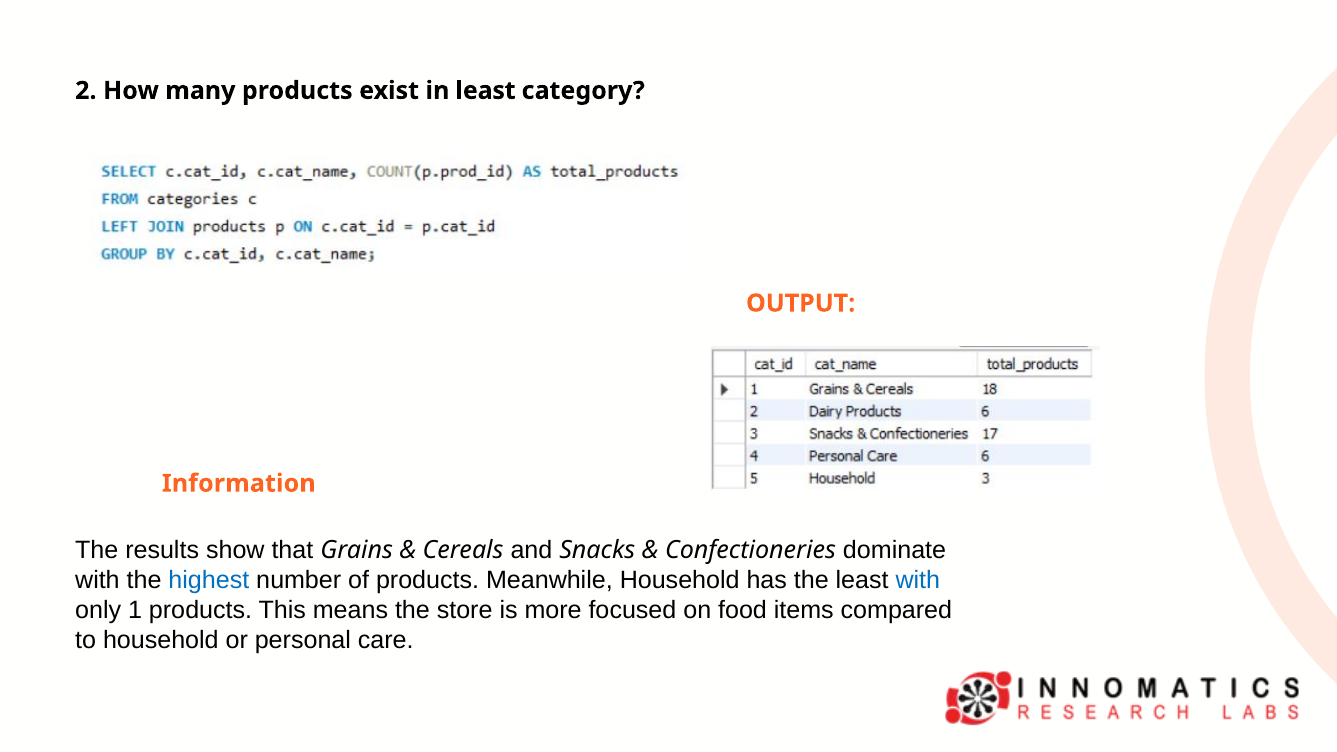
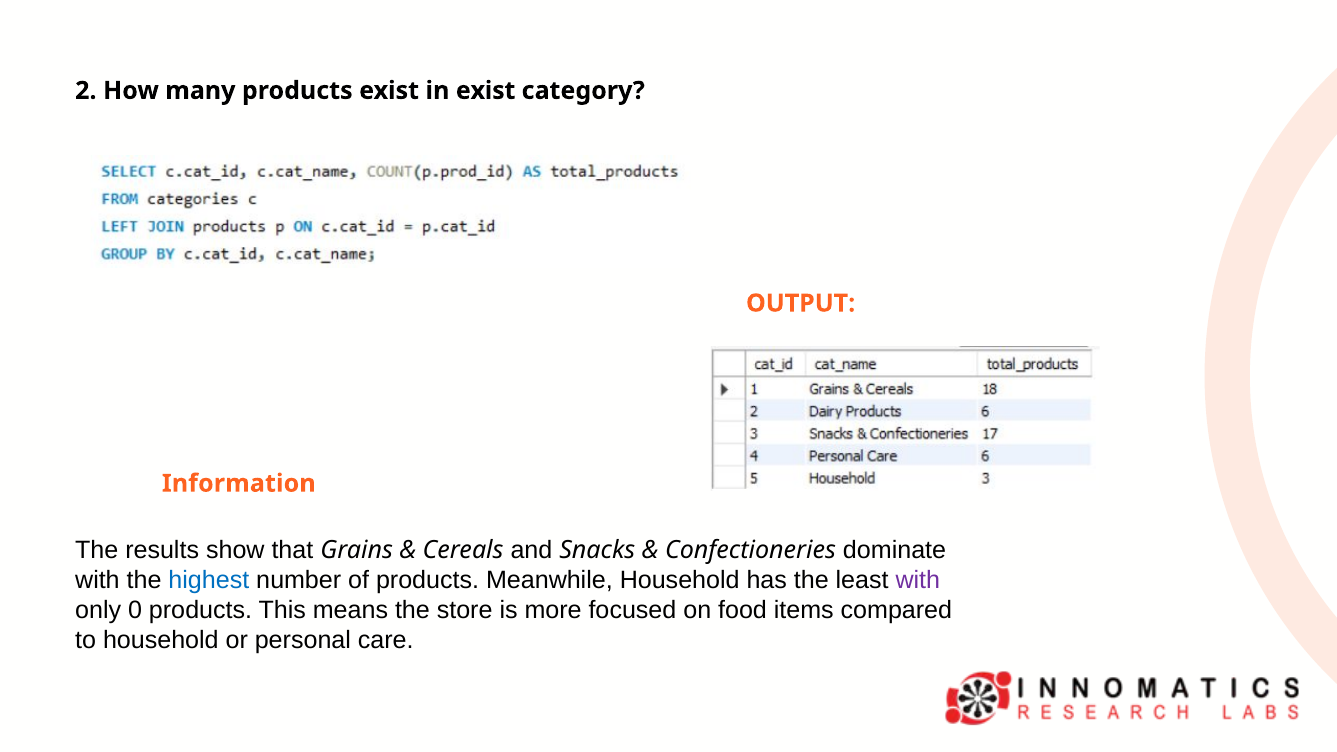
in least: least -> exist (486, 91)
with colour: blue -> purple (918, 580)
1: 1 -> 0 (135, 610)
